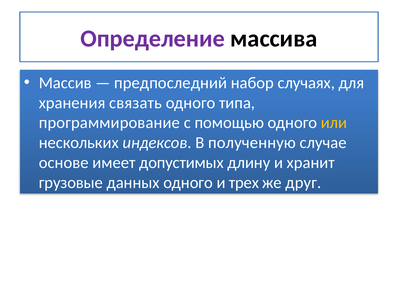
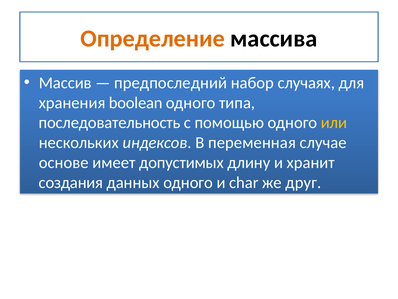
Определение colour: purple -> orange (153, 39)
связать: связать -> boolean (136, 103)
программирование: программирование -> последовательность (110, 123)
полученную: полученную -> переменная (252, 142)
грузовые: грузовые -> создания (71, 182)
трех: трех -> сhar (244, 182)
